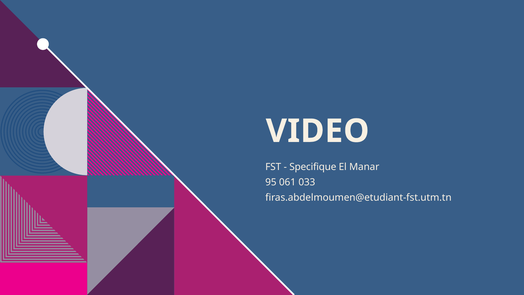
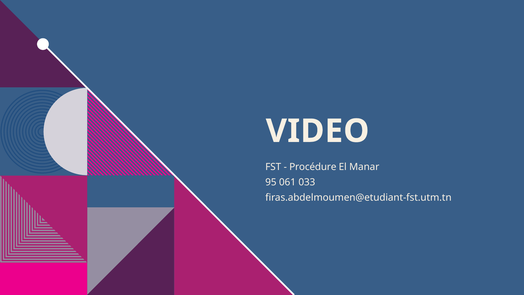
Specifique: Specifique -> Procédure (313, 167)
